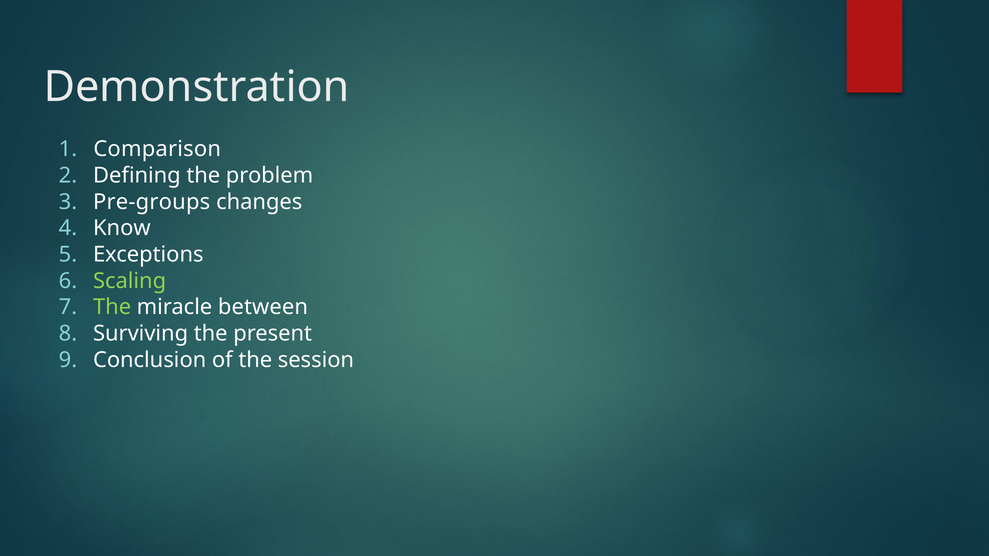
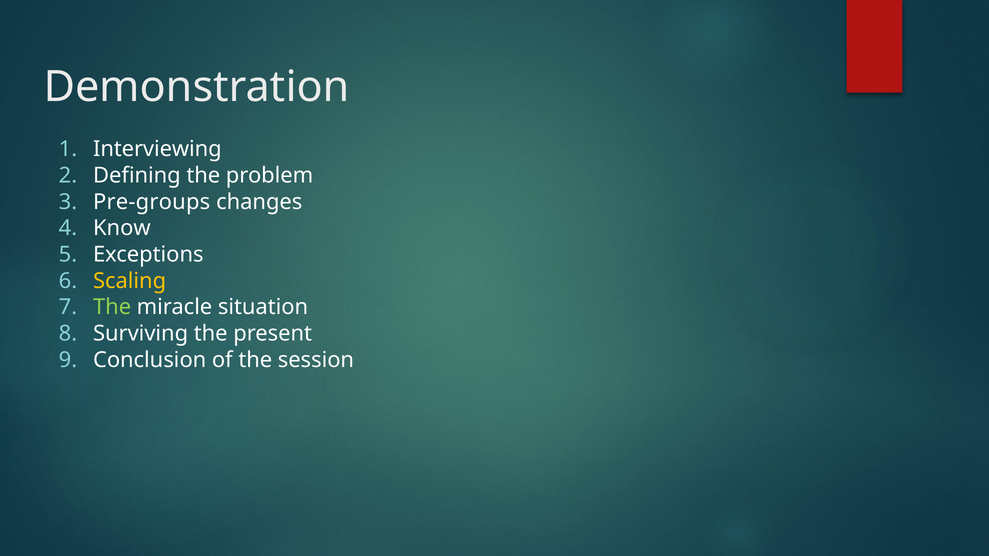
Comparison: Comparison -> Interviewing (157, 149)
Scaling colour: light green -> yellow (130, 281)
between: between -> situation (263, 307)
